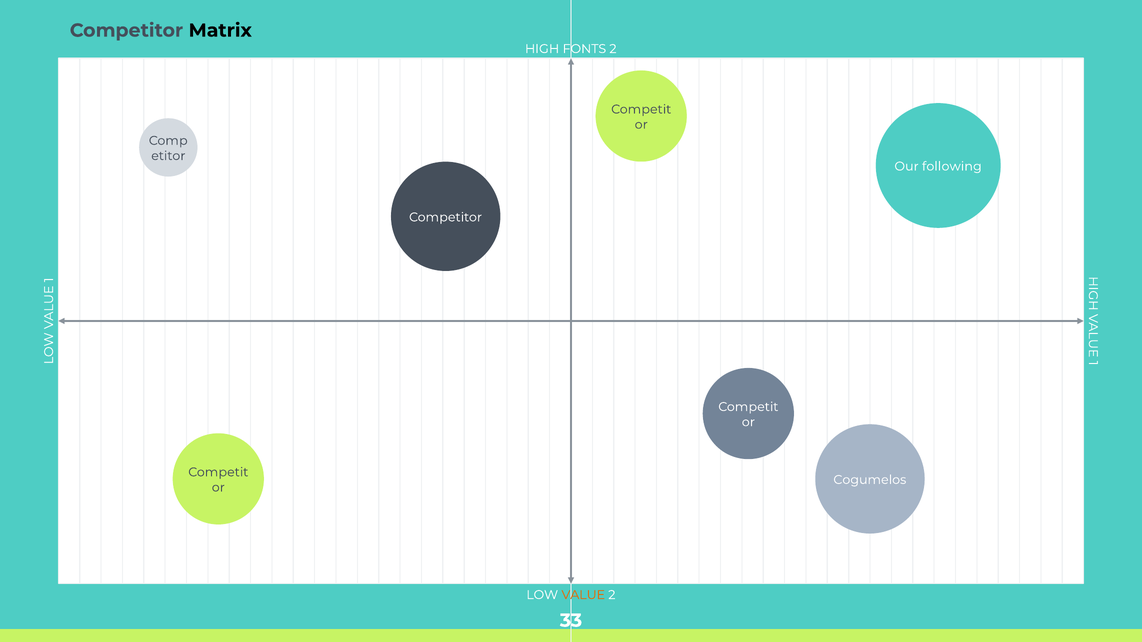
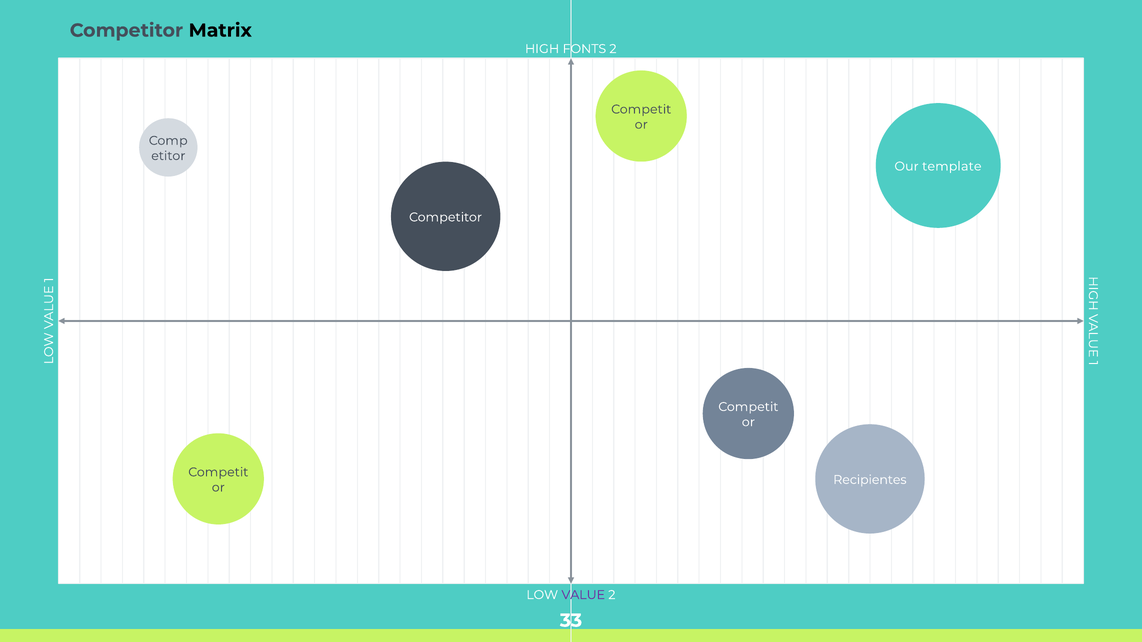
following: following -> template (952, 166)
Cogumelos: Cogumelos -> Recipientes (870, 480)
VALUE colour: orange -> purple (583, 595)
